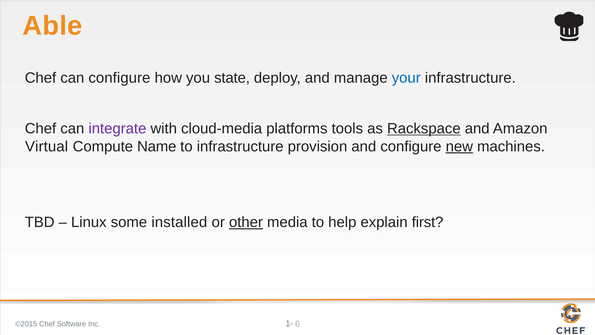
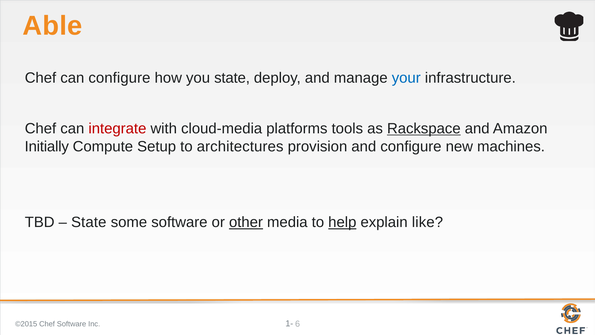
integrate colour: purple -> red (117, 128)
Virtual: Virtual -> Initially (47, 146)
Name: Name -> Setup (157, 146)
to infrastructure: infrastructure -> architectures (240, 146)
new underline: present -> none (459, 146)
Linux: Linux -> State (89, 222)
some installed: installed -> software (179, 222)
help underline: none -> present (342, 222)
first: first -> like (427, 222)
